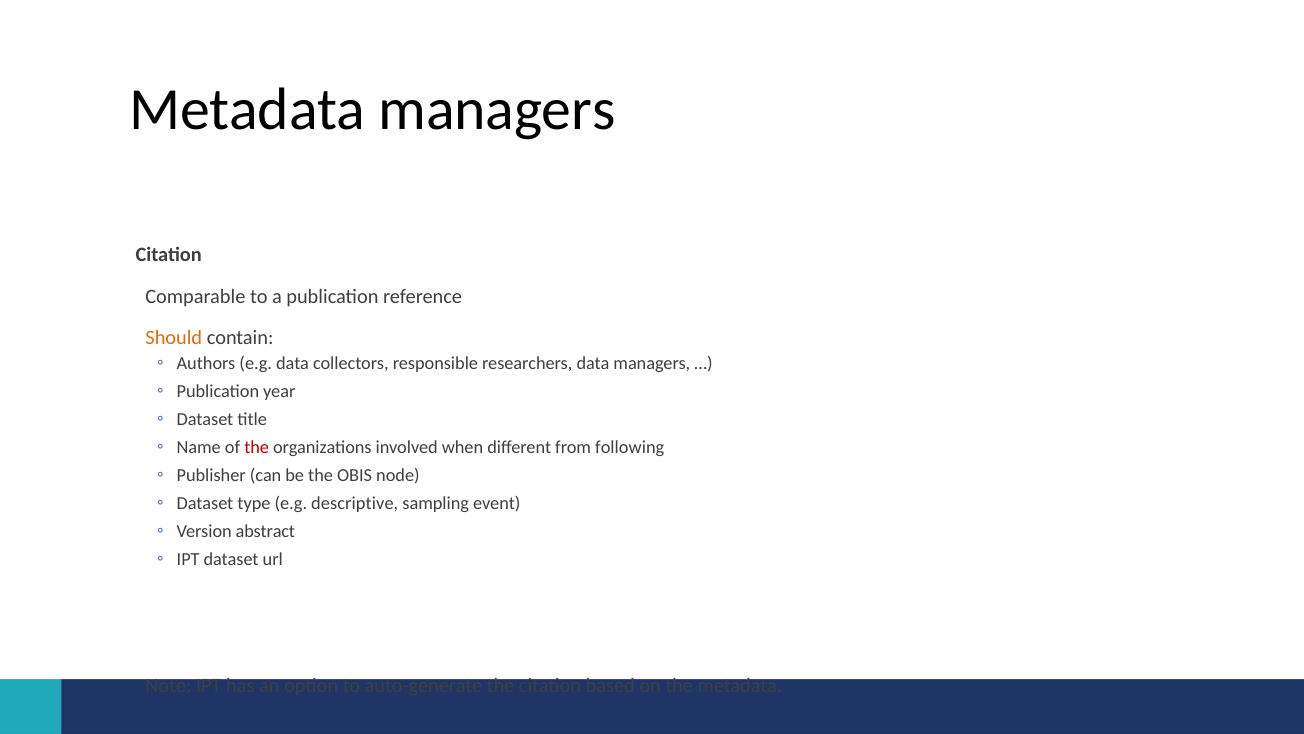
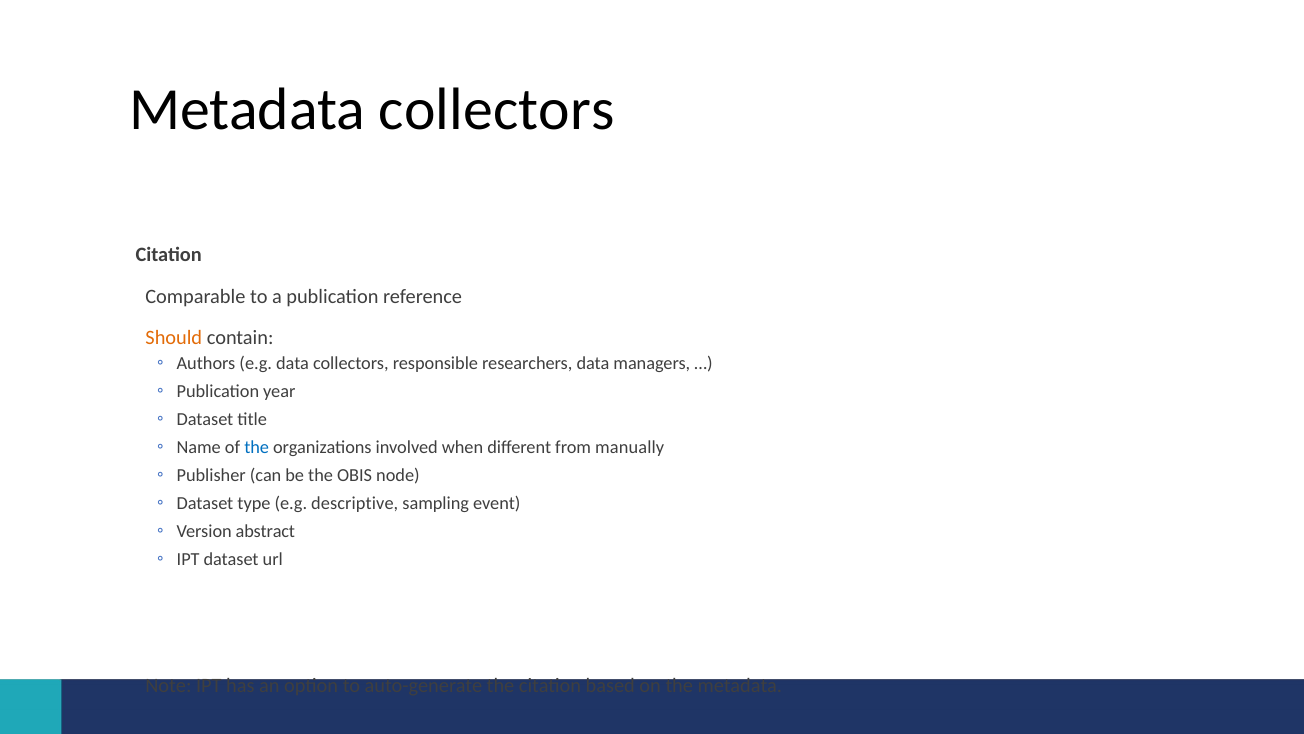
Metadata managers: managers -> collectors (497, 110)
the colour: red -> blue (257, 447)
following: following -> manually (630, 447)
